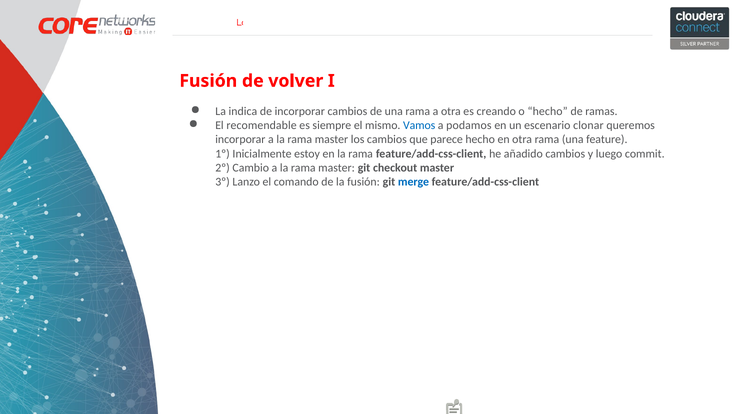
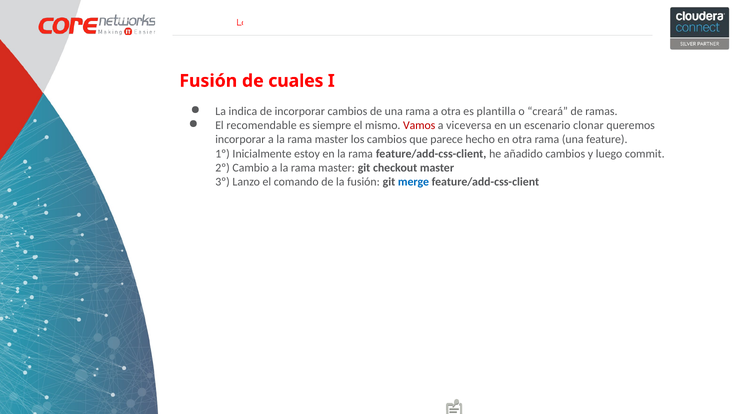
volver: volver -> cuales (296, 81)
creando: creando -> plantilla (496, 111)
o hecho: hecho -> creará (548, 111)
Vamos colour: blue -> red (419, 125)
podamos: podamos -> viceversa (469, 125)
